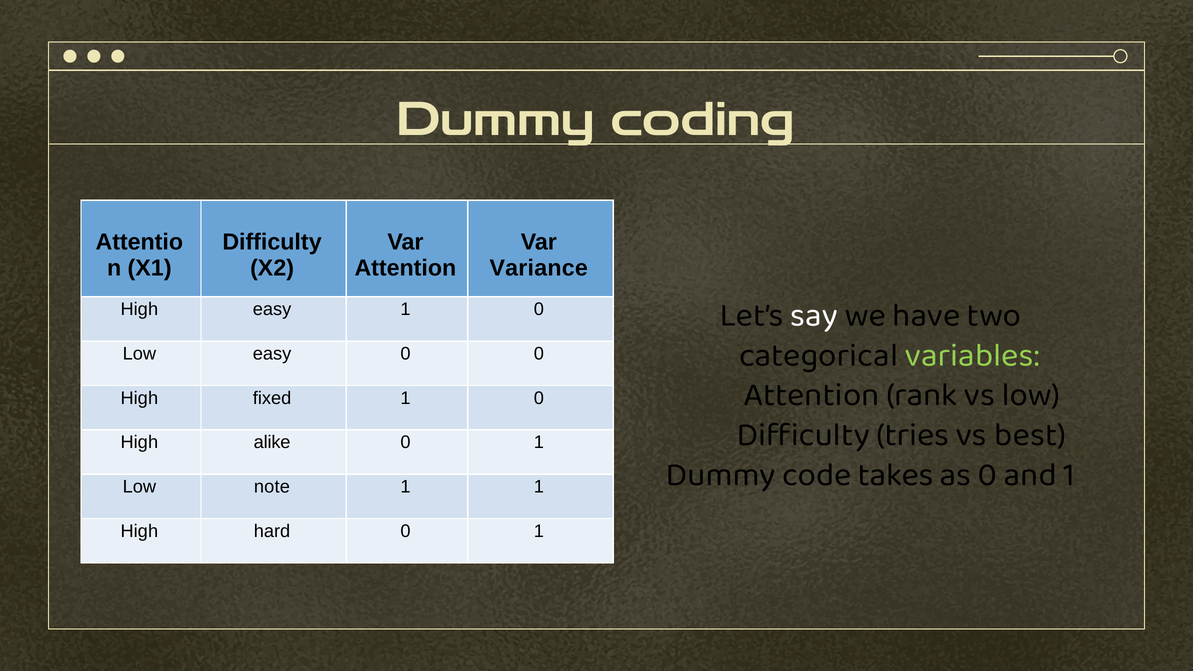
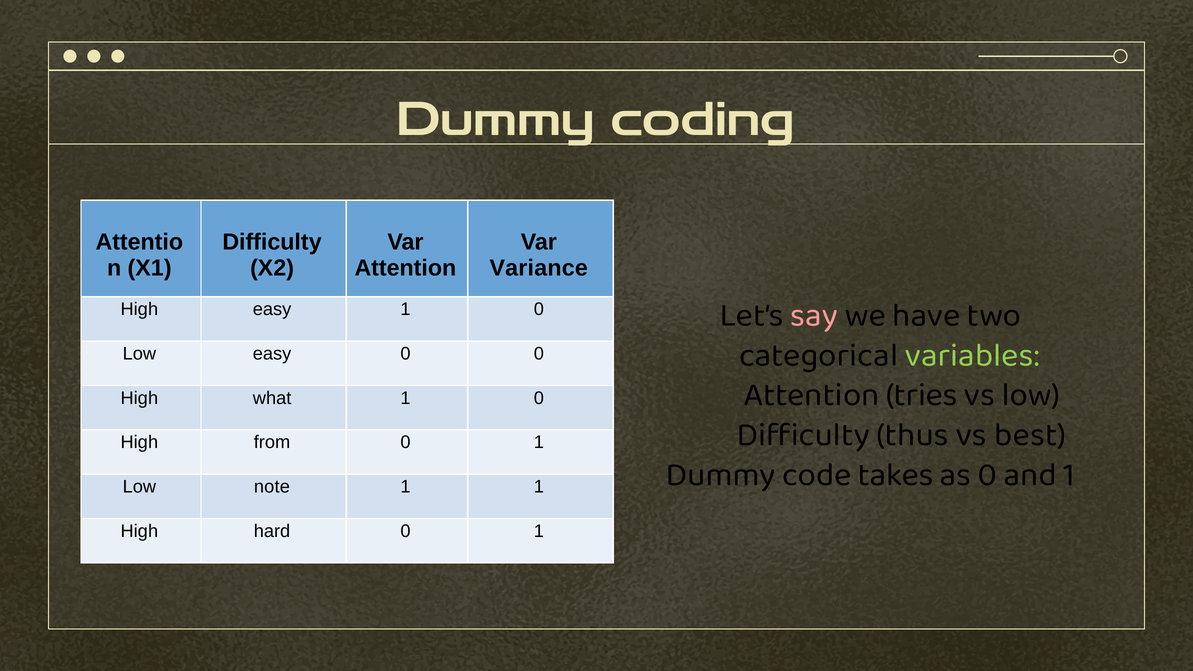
say colour: white -> pink (814, 315)
rank: rank -> tries (922, 395)
fixed: fixed -> what (272, 398)
tries: tries -> thus (913, 434)
alike: alike -> from (272, 443)
